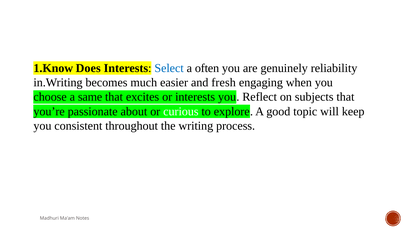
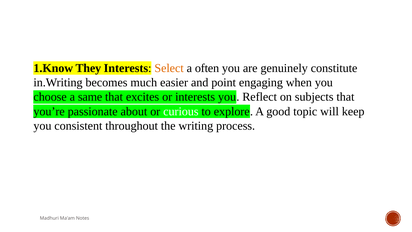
Does: Does -> They (88, 68)
Select colour: blue -> orange (169, 68)
reliability: reliability -> constitute (334, 68)
fresh: fresh -> point (224, 82)
